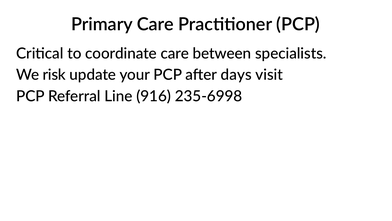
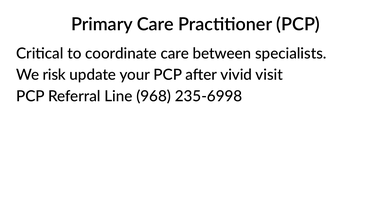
days: days -> vivid (236, 75)
916: 916 -> 968 (154, 96)
